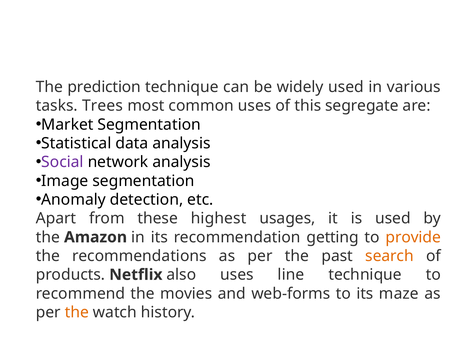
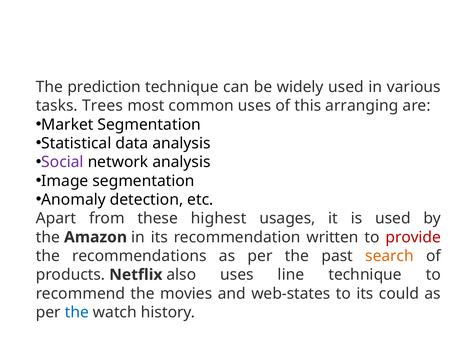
segregate: segregate -> arranging (362, 106)
getting: getting -> written (333, 237)
provide colour: orange -> red (413, 237)
web-forms: web-forms -> web-states (291, 293)
maze: maze -> could (399, 293)
the colour: orange -> blue (77, 312)
